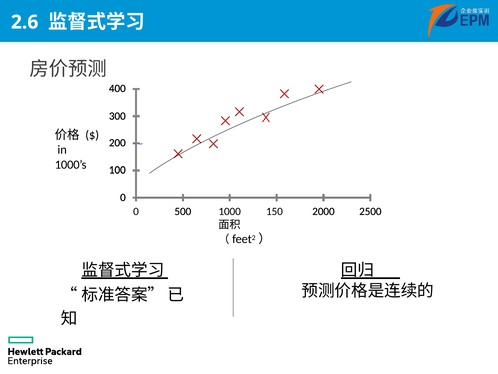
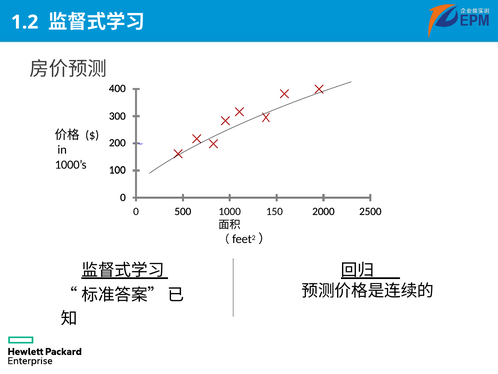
2.6: 2.6 -> 1.2 (25, 22)
